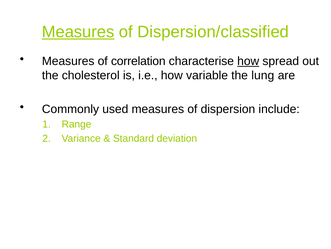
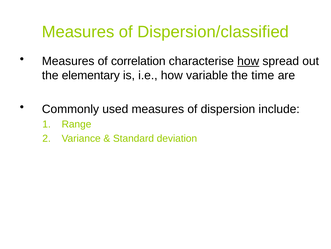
Measures underline: present -> none (78, 32)
cholesterol: cholesterol -> elementary (91, 75)
lung: lung -> time (263, 75)
